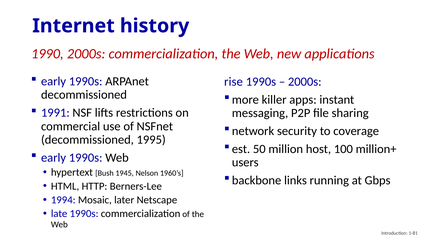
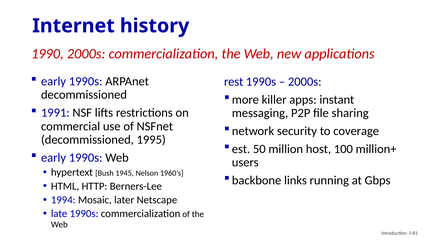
rise: rise -> rest (234, 82)
